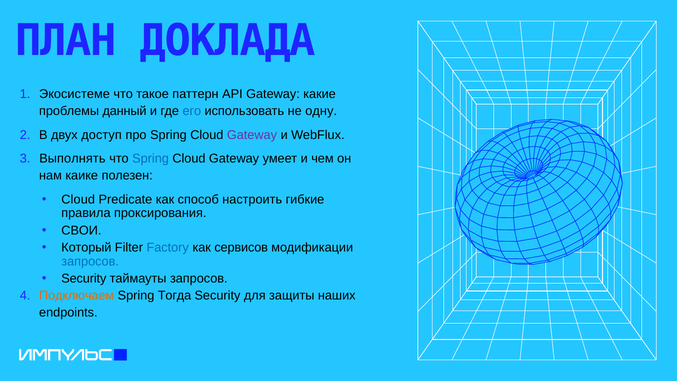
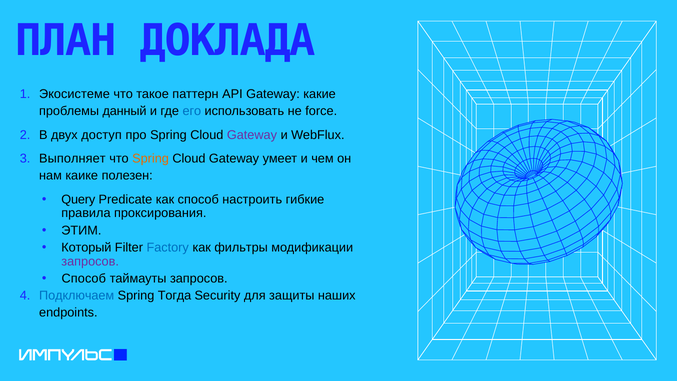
одну: одну -> force (321, 111)
Выполнять: Выполнять -> Выполняет (72, 159)
Spring colour: blue -> orange (151, 159)
Cloud: Cloud -> Query (78, 199)
СВОИ: СВОИ -> ЭТИМ (81, 230)
сервисов: сервисов -> фильтры (241, 248)
запросов colour: blue -> purple (90, 261)
Security: Security -> Способ (84, 279)
Подключаем colour: orange -> blue (77, 296)
